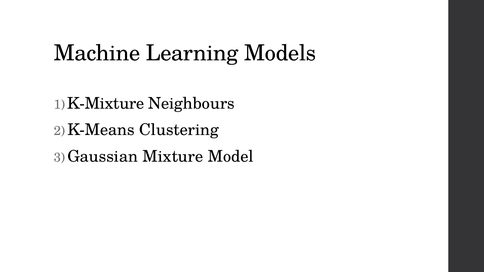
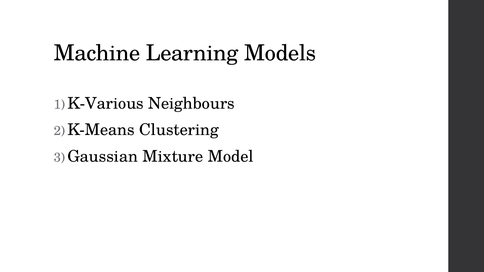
K-Mixture: K-Mixture -> K-Various (106, 104)
